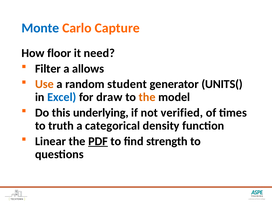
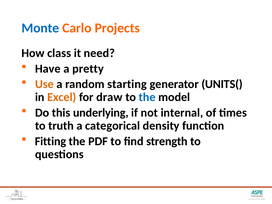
Capture: Capture -> Projects (117, 28)
floor: floor -> class (59, 53)
Filter: Filter -> Have (48, 69)
allows: allows -> pretty (88, 69)
student: student -> starting (127, 84)
Excel colour: blue -> orange (62, 97)
the colour: orange -> blue (147, 97)
verified: verified -> internal (182, 113)
Linear: Linear -> Fitting (51, 141)
PDF underline: present -> none (98, 141)
